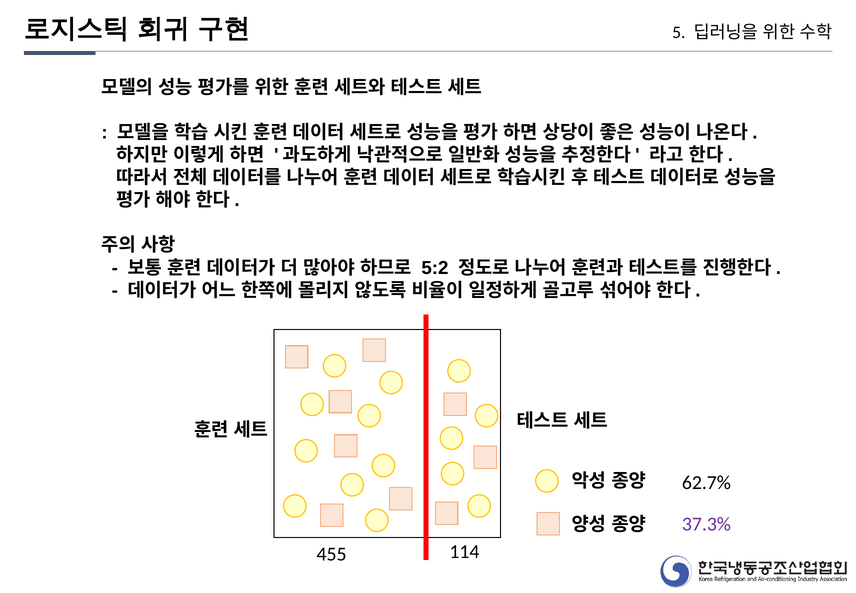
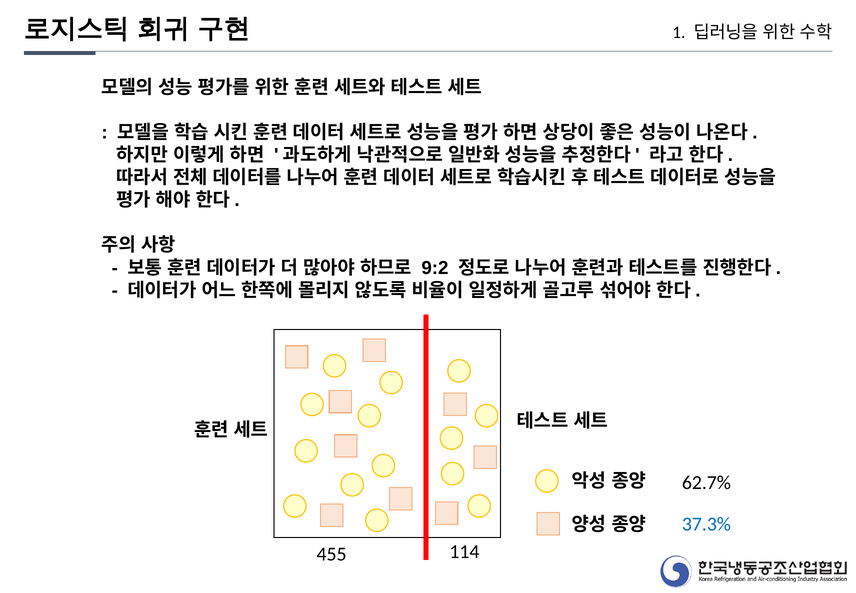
5: 5 -> 1 (679, 32)
5:2: 5:2 -> 9:2 (435, 268)
37.3% colour: purple -> blue (706, 524)
